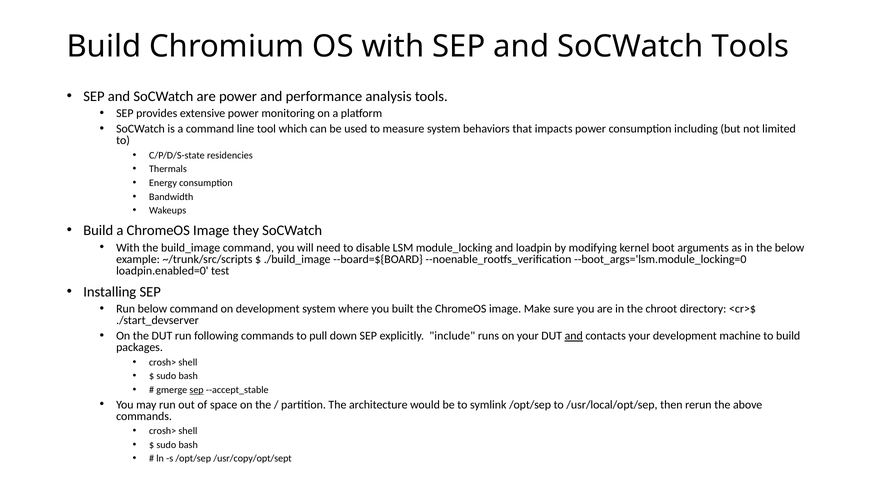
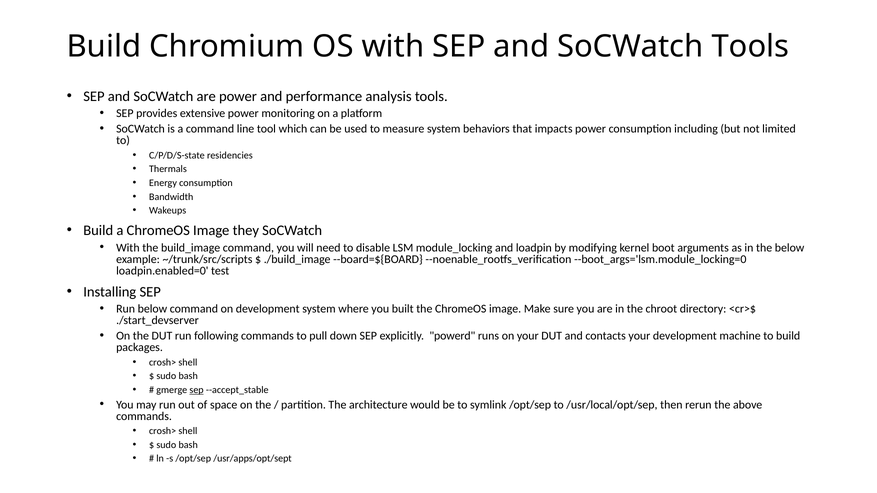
include: include -> powerd (452, 336)
and underline: present -> none (574, 336)
/usr/copy/opt/sept: /usr/copy/opt/sept -> /usr/apps/opt/sept (253, 459)
